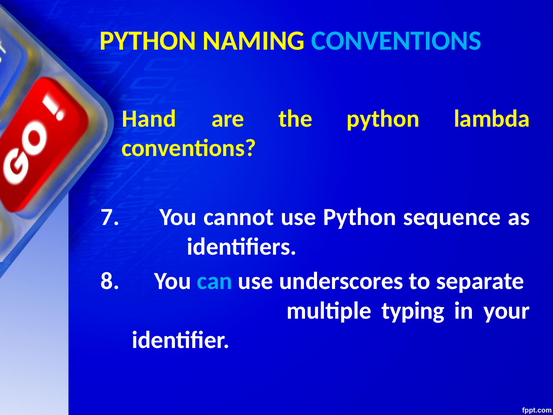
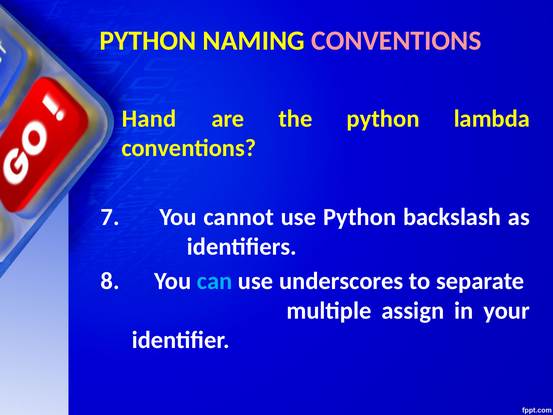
CONVENTIONS colour: light blue -> pink (396, 41)
sequence: sequence -> backslash (452, 217)
typing: typing -> assign (413, 310)
